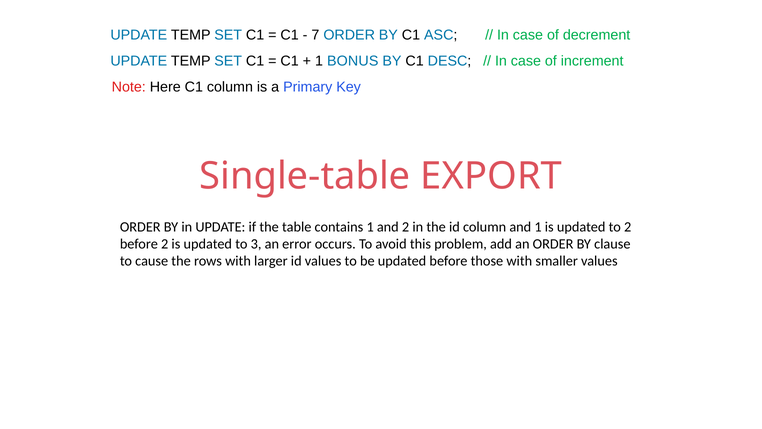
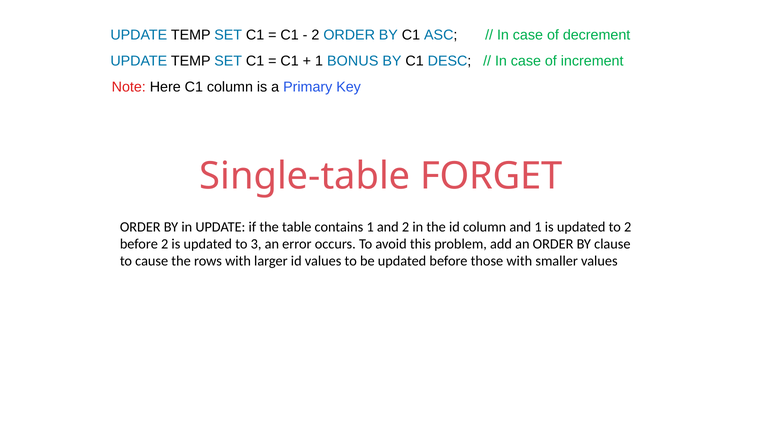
7: 7 -> 2 (315, 35)
EXPORT: EXPORT -> FORGET (491, 176)
